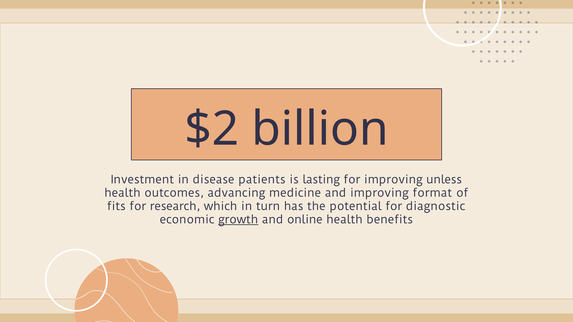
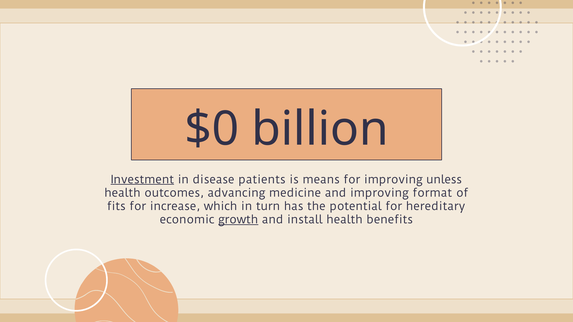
$2: $2 -> $0 (212, 129)
Investment underline: none -> present (142, 180)
lasting: lasting -> means (321, 180)
research: research -> increase (175, 207)
diagnostic: diagnostic -> hereditary (436, 207)
online: online -> install (305, 220)
